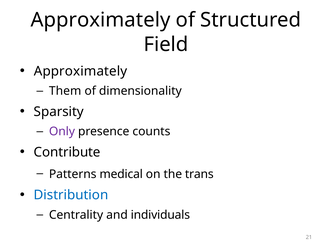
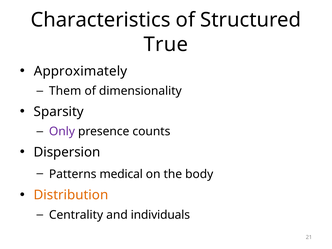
Approximately: Approximately -> Characteristics (101, 20)
Field: Field -> True (166, 44)
Contribute: Contribute -> Dispersion (67, 152)
trans: trans -> body (199, 174)
Distribution colour: blue -> orange (71, 195)
